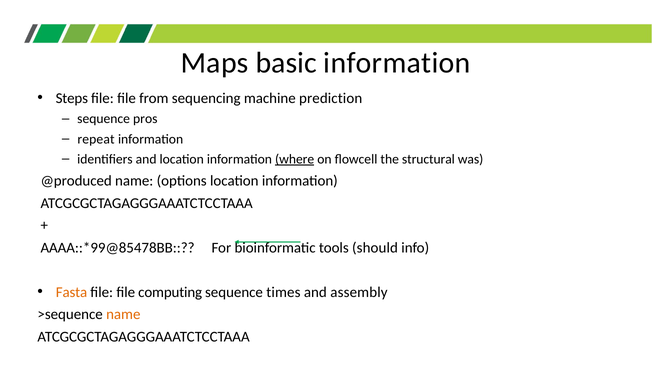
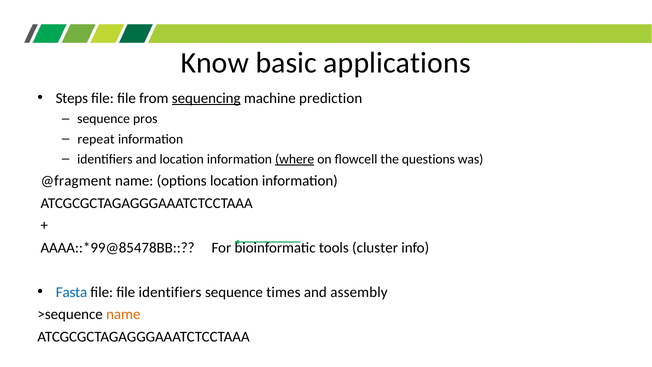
Maps: Maps -> Know (215, 63)
basic information: information -> applications (397, 63)
sequencing underline: none -> present (206, 98)
structural: structural -> questions (428, 159)
@produced: @produced -> @fragment (76, 181)
should: should -> cluster (375, 247)
Fasta colour: orange -> blue (71, 292)
file computing: computing -> identifiers (170, 292)
